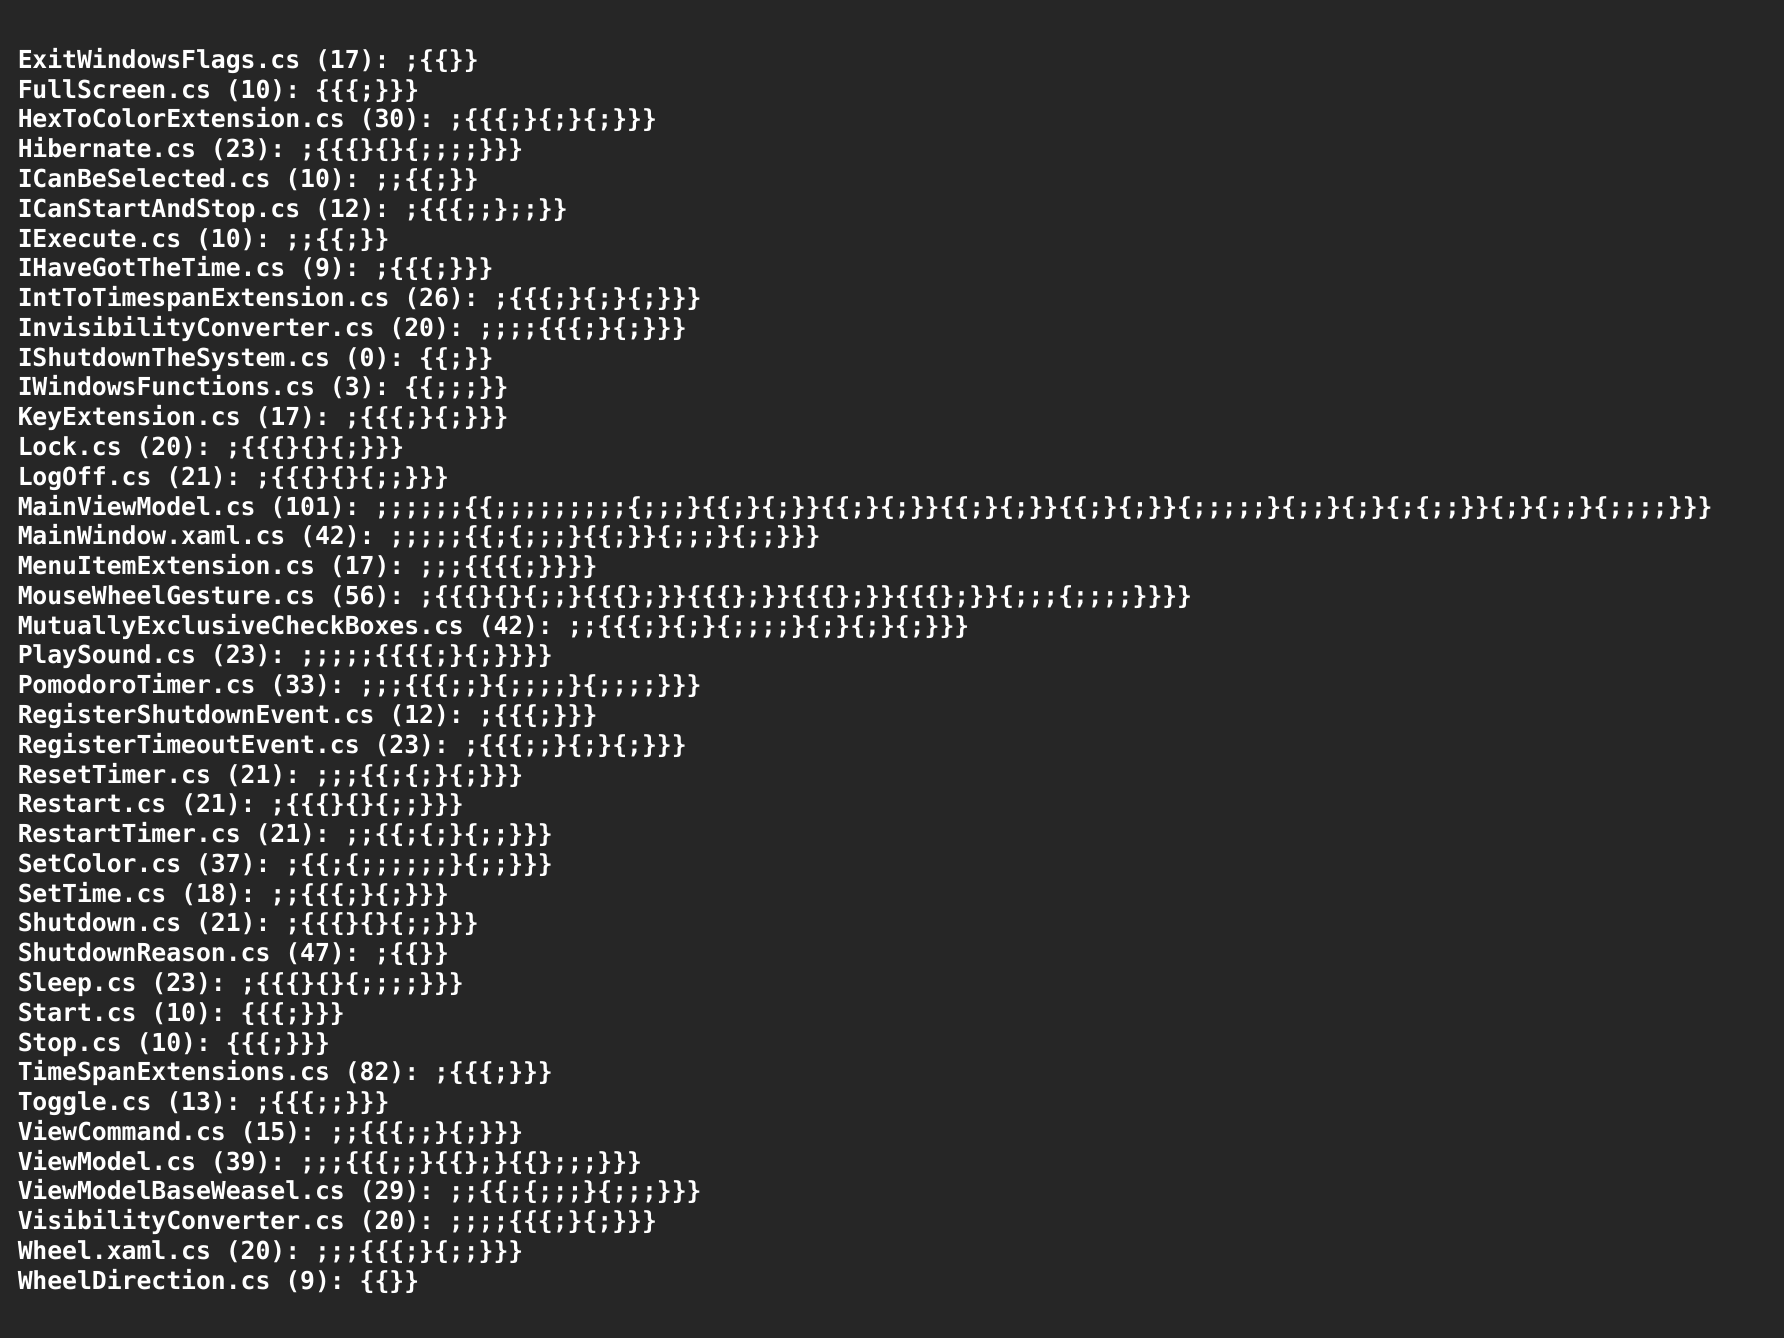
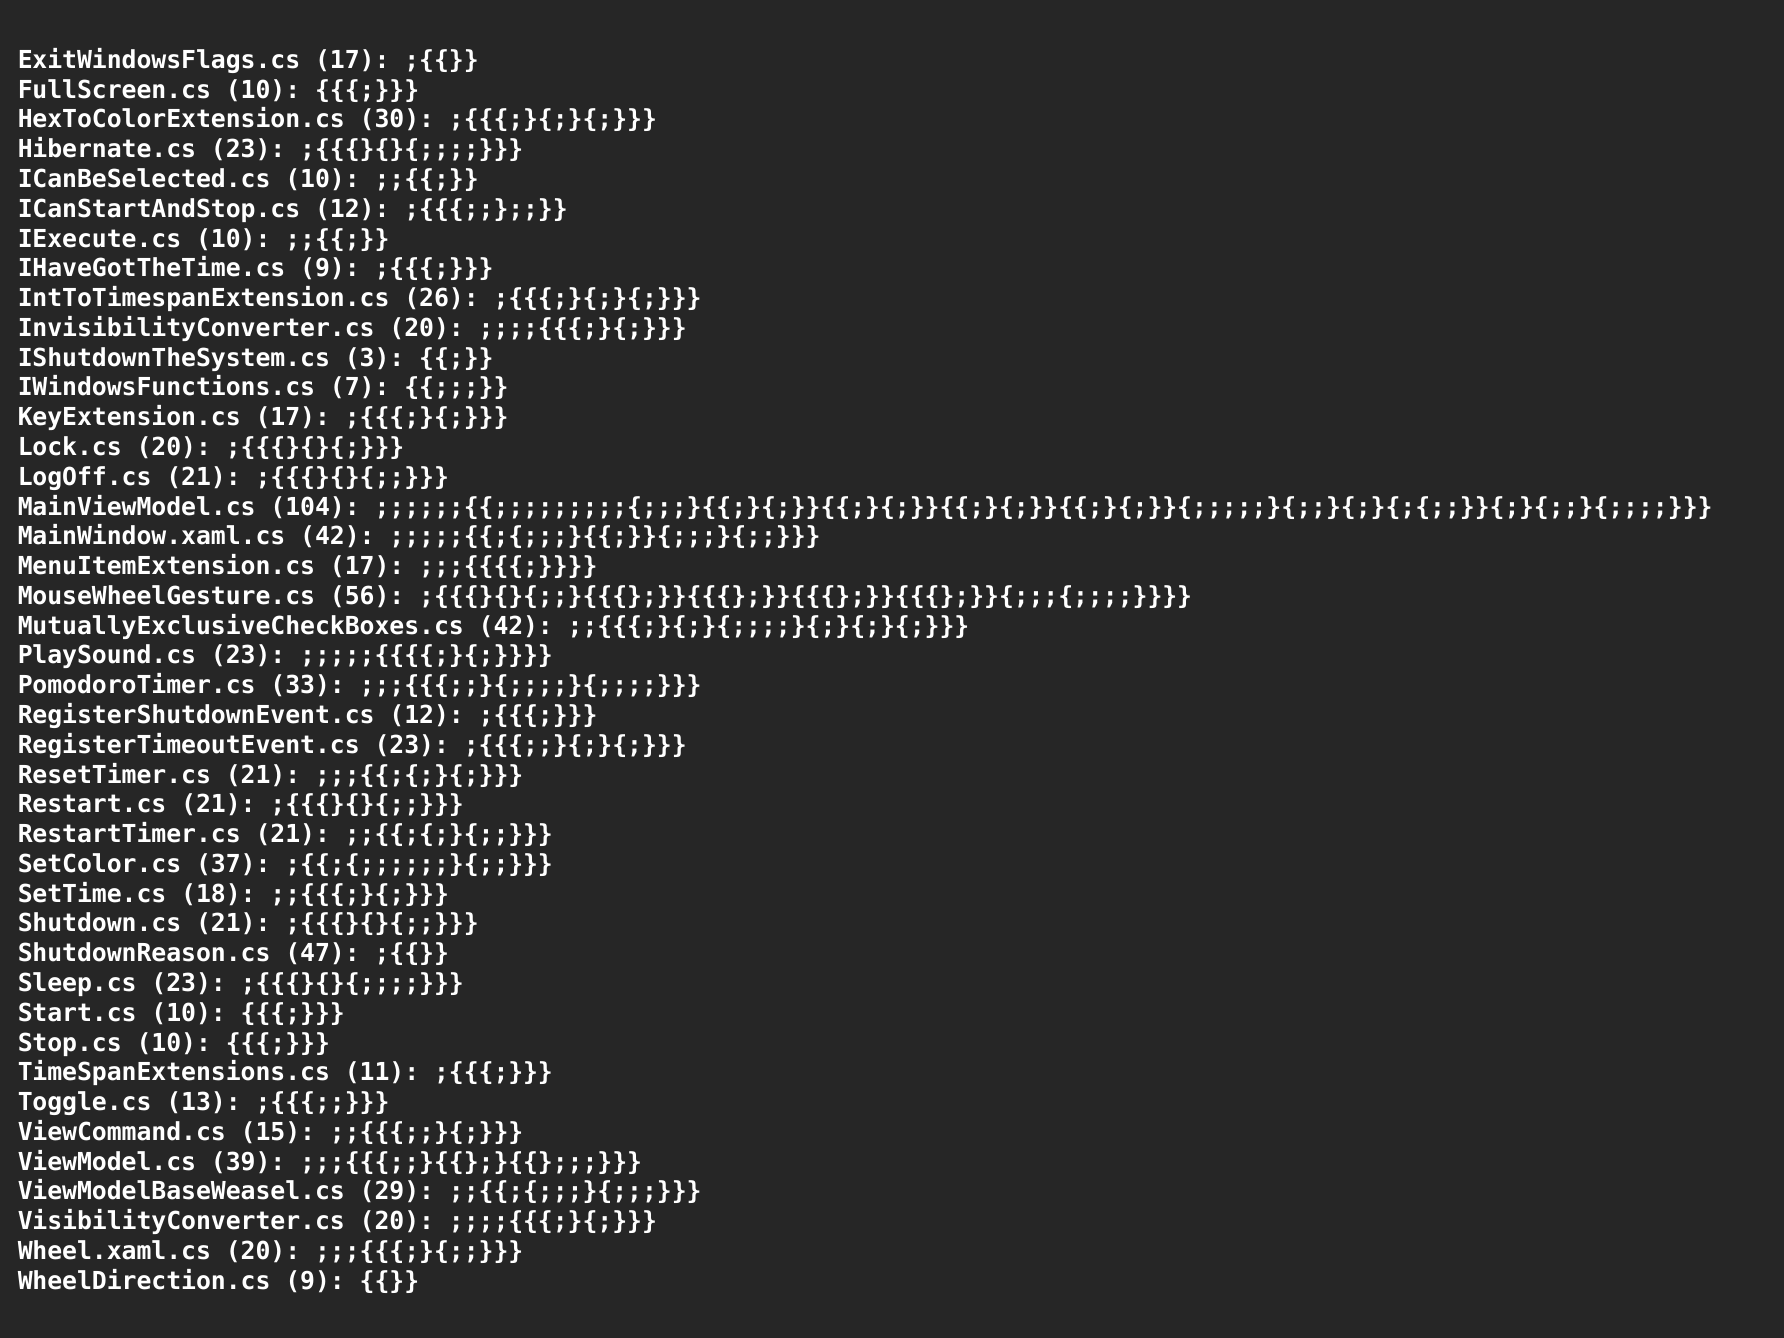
0: 0 -> 3 (375, 358)
3: 3 -> 7 (360, 388)
101: 101 -> 104 (315, 507)
82: 82 -> 11 (382, 1073)
